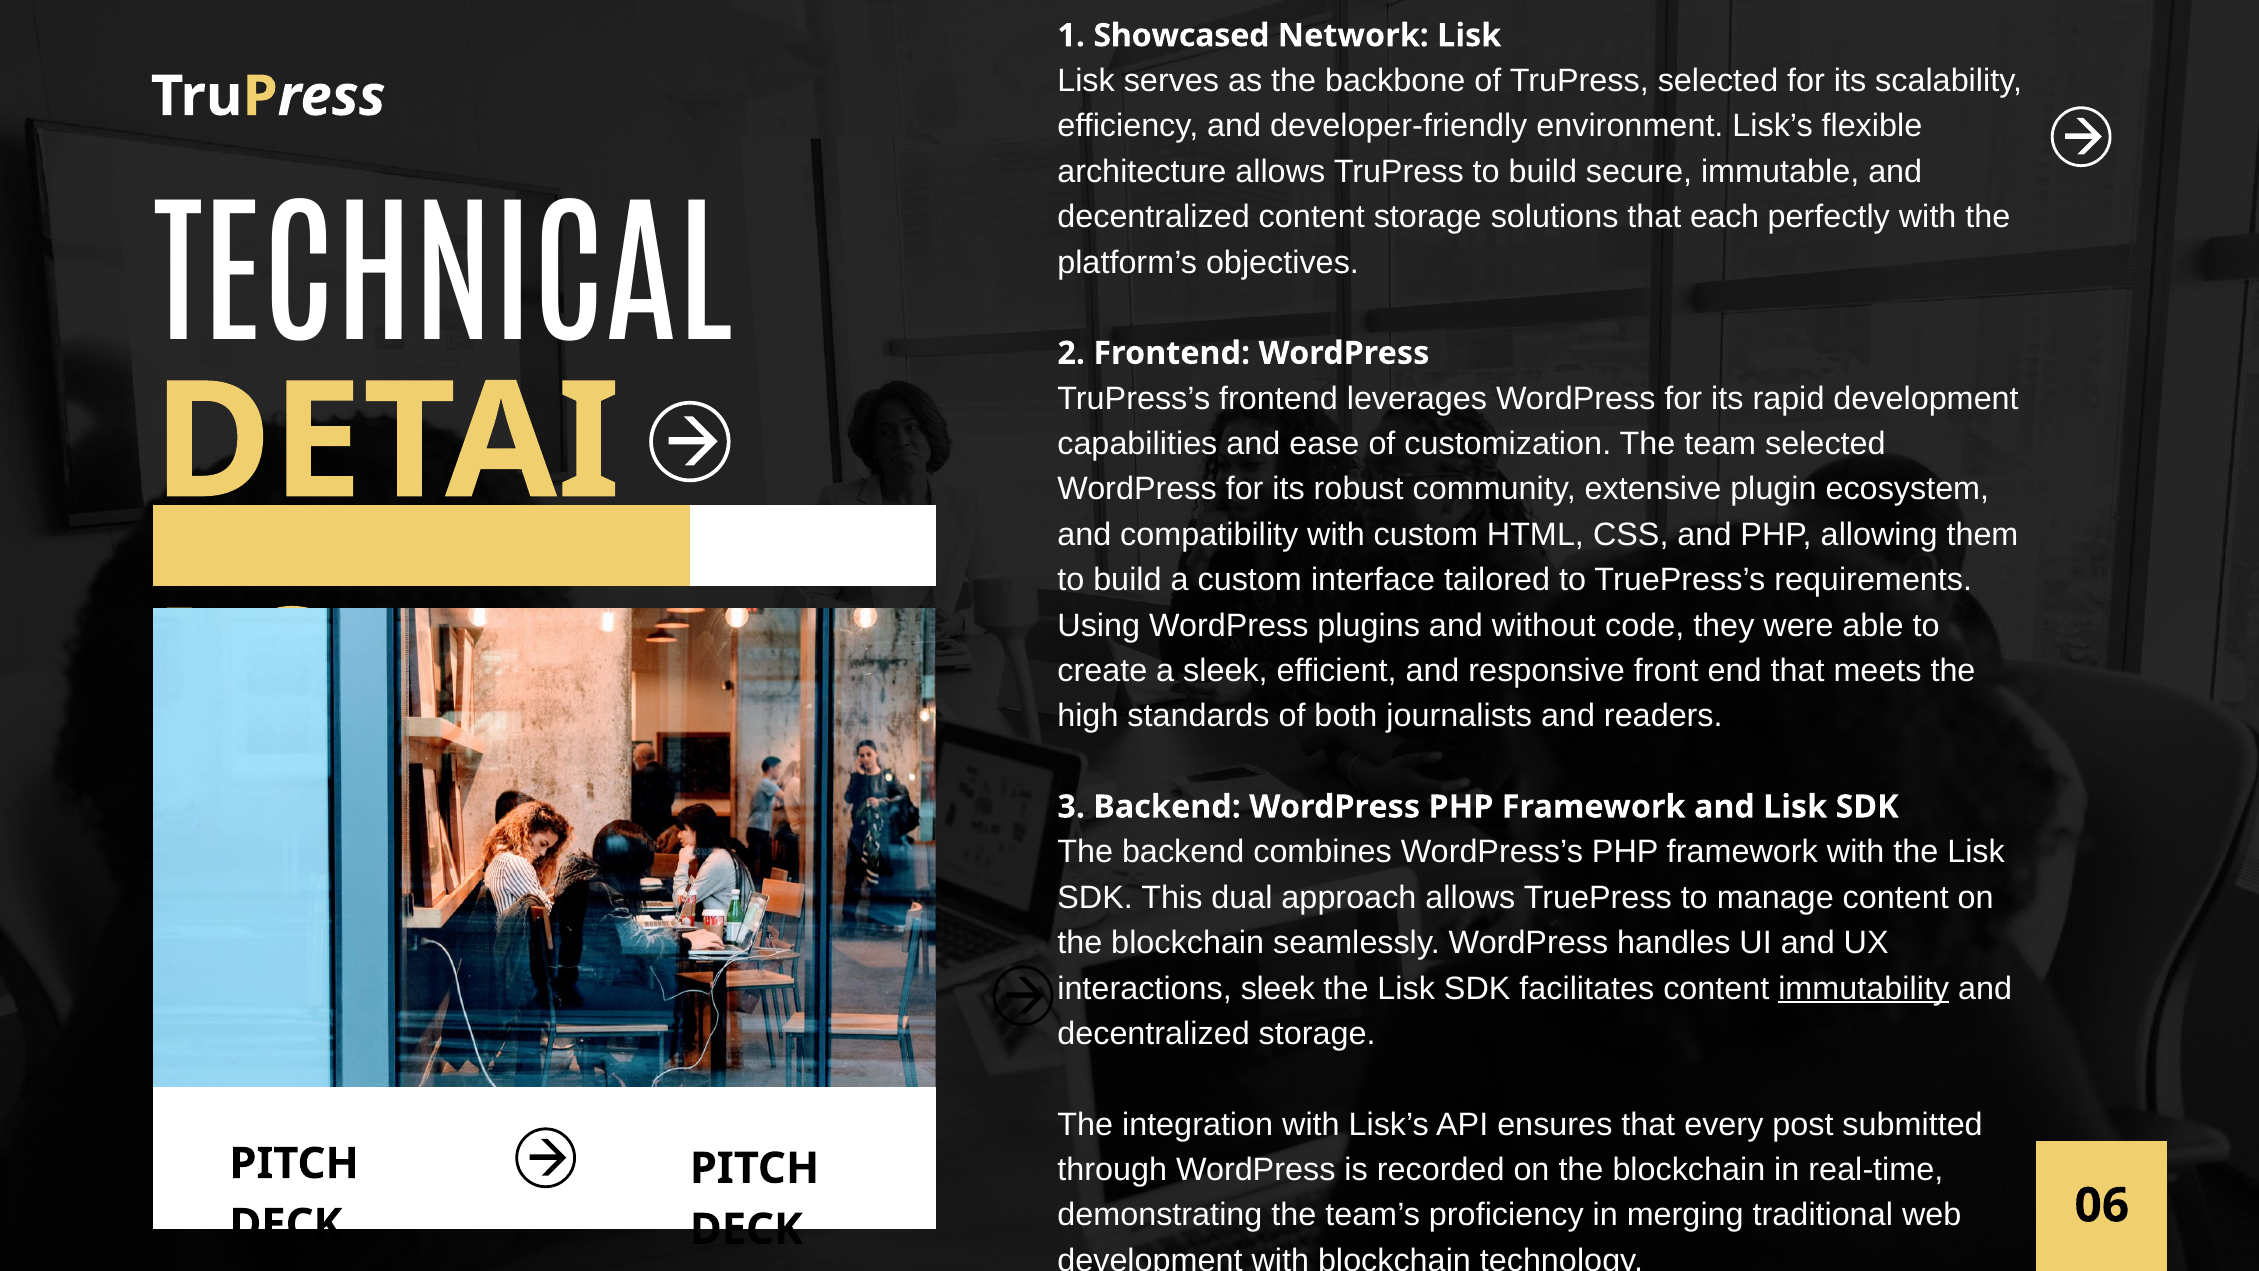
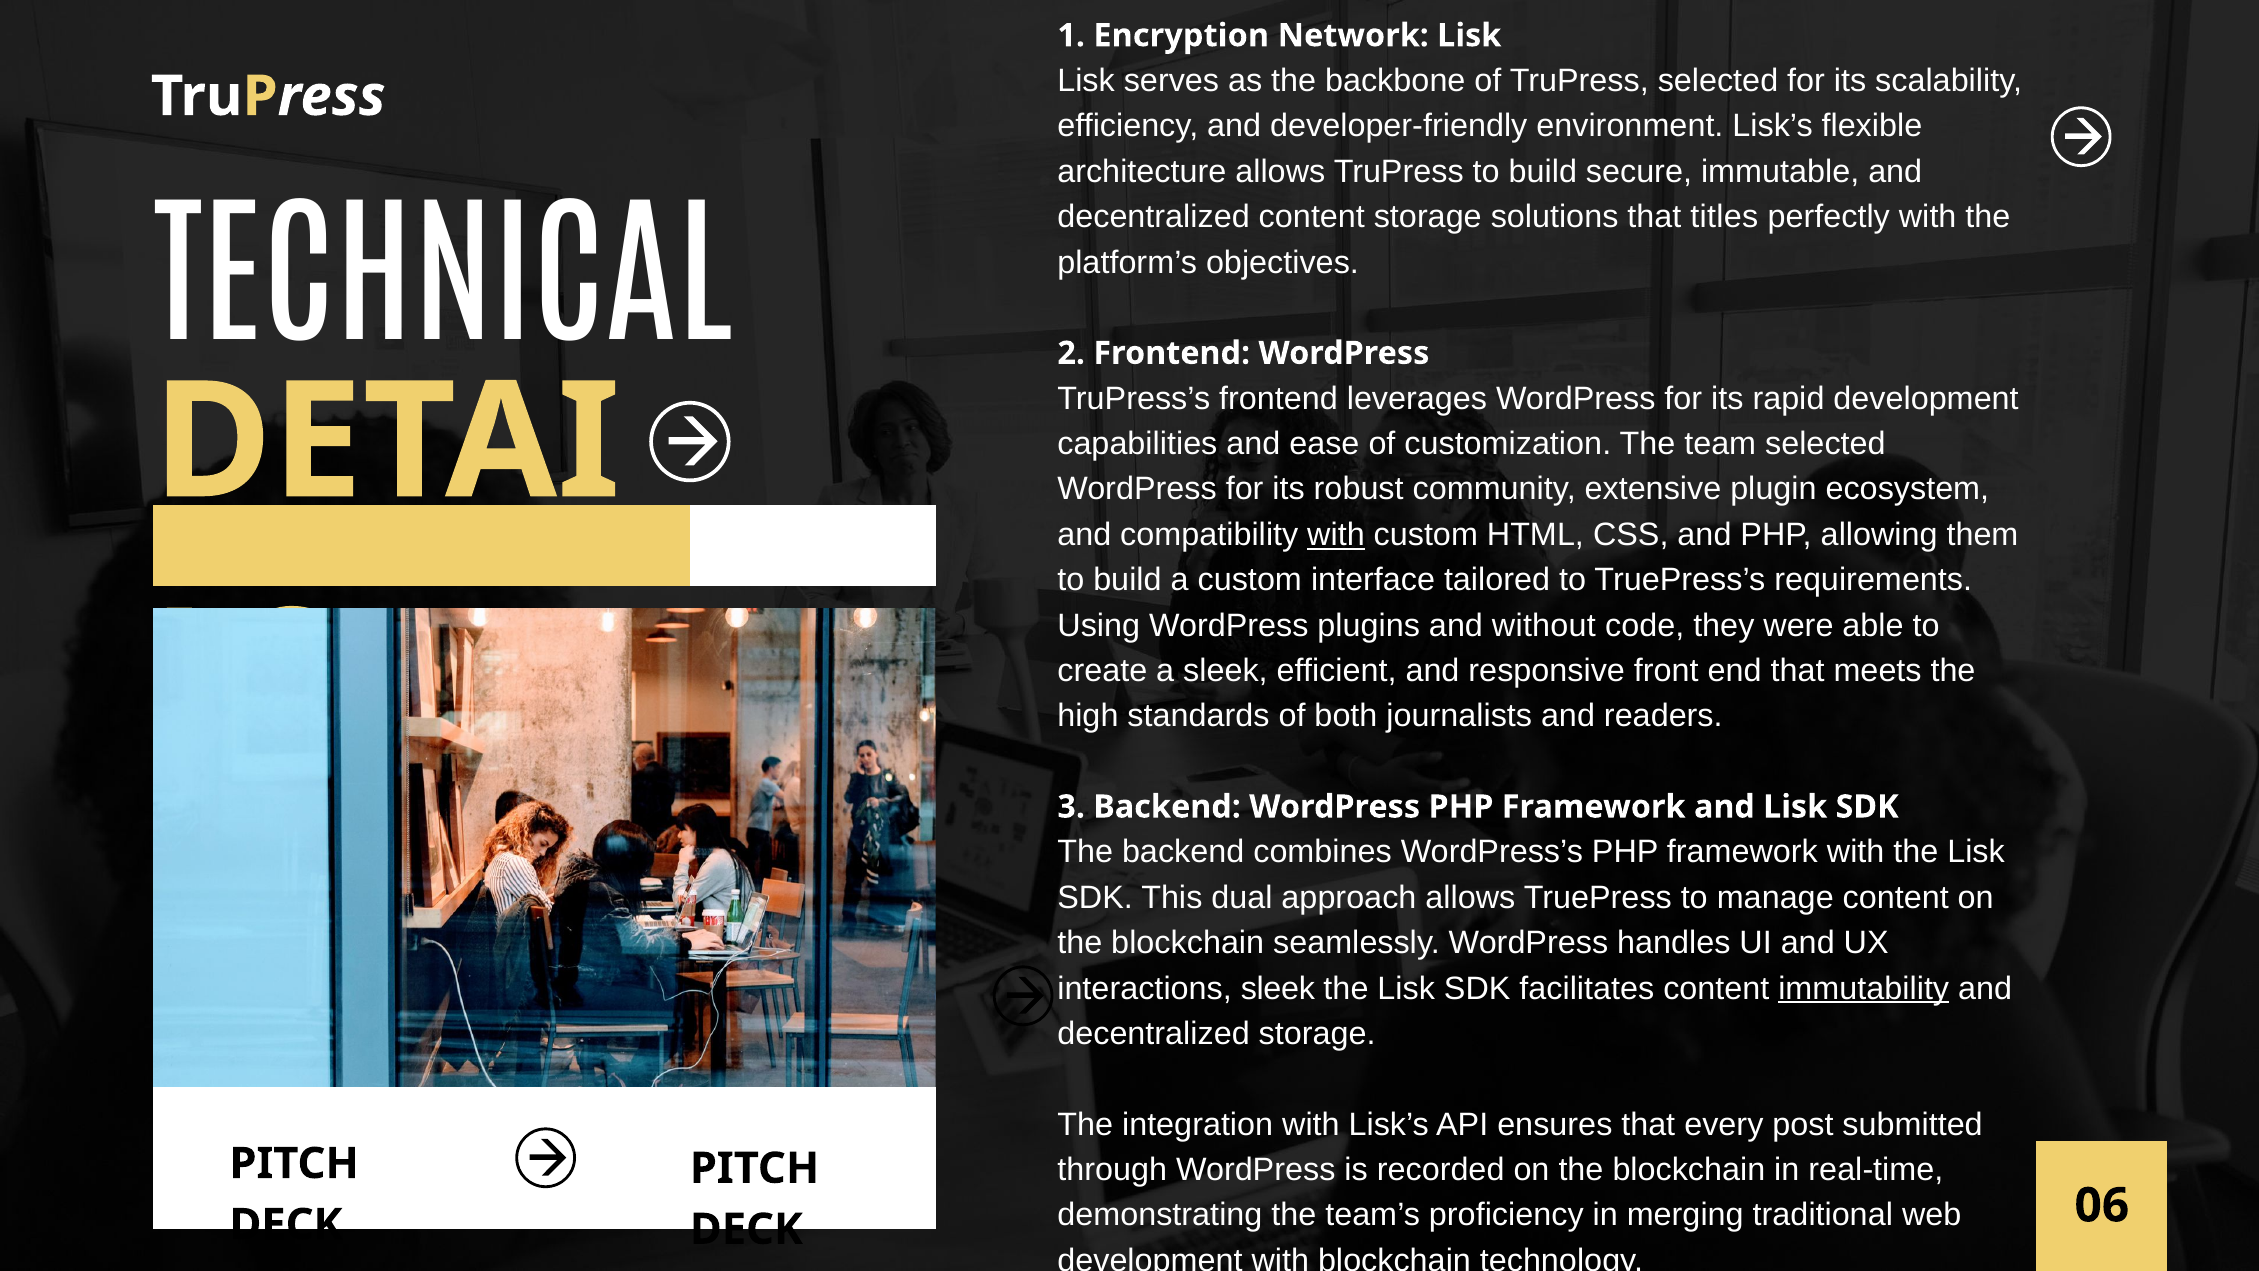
Showcased: Showcased -> Encryption (1181, 36)
each: each -> titles (1724, 217)
with underline: none -> present (1336, 535)
